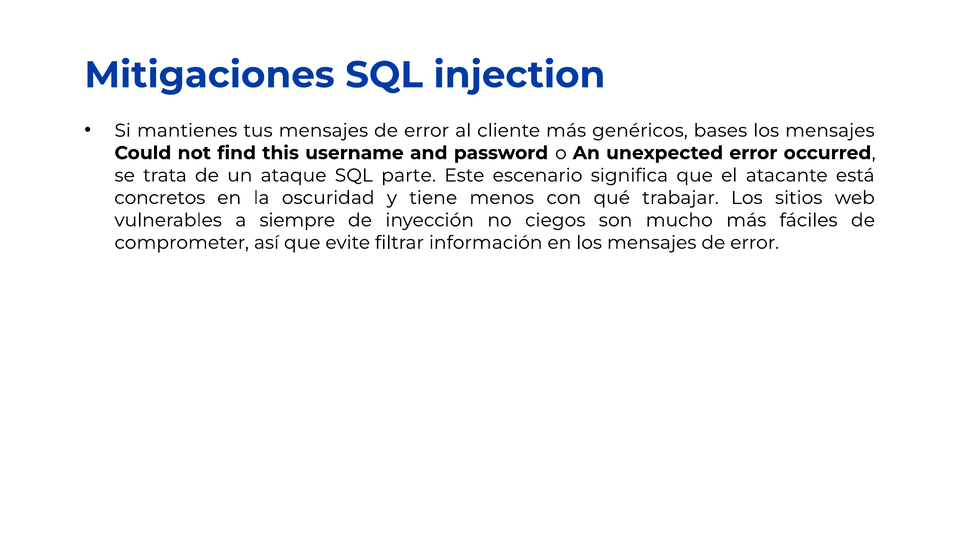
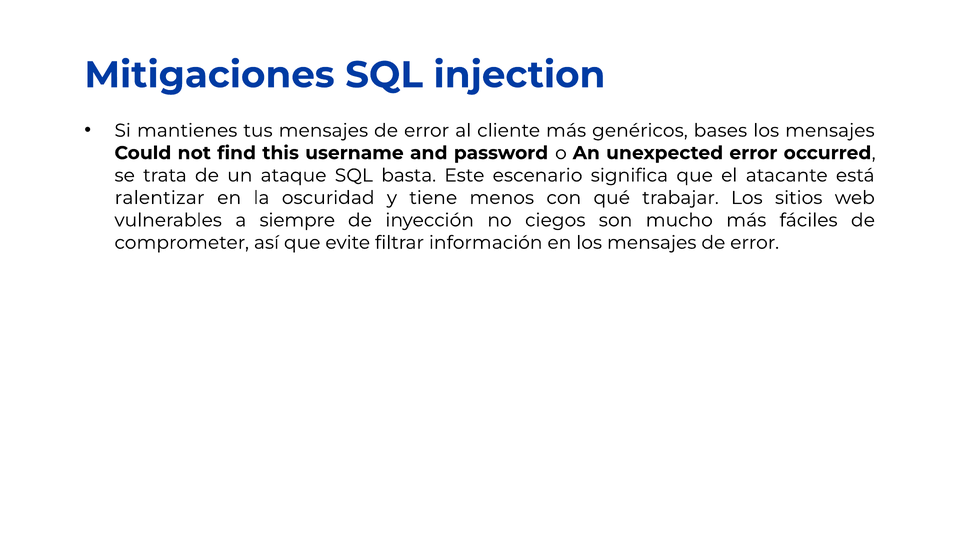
parte: parte -> basta (409, 175)
concretos: concretos -> ralentizar (160, 198)
